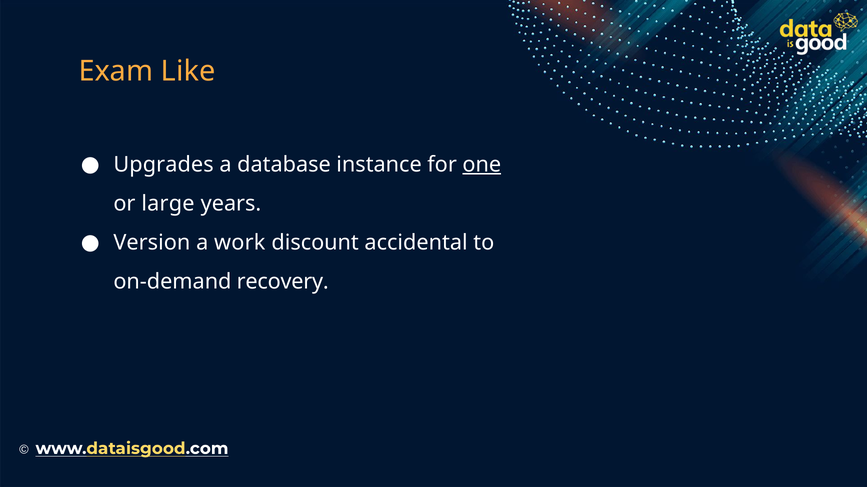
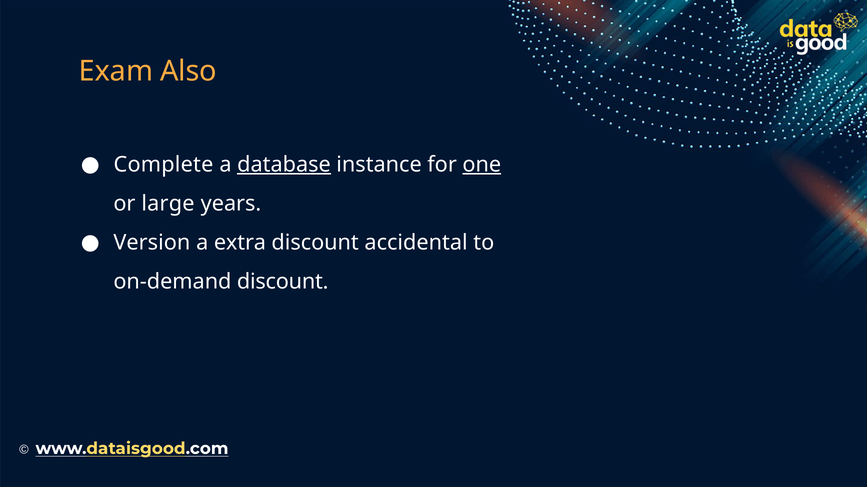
Like: Like -> Also (188, 71)
Upgrades: Upgrades -> Complete (163, 165)
database underline: none -> present (284, 165)
work: work -> extra (240, 243)
on-demand recovery: recovery -> discount (283, 282)
